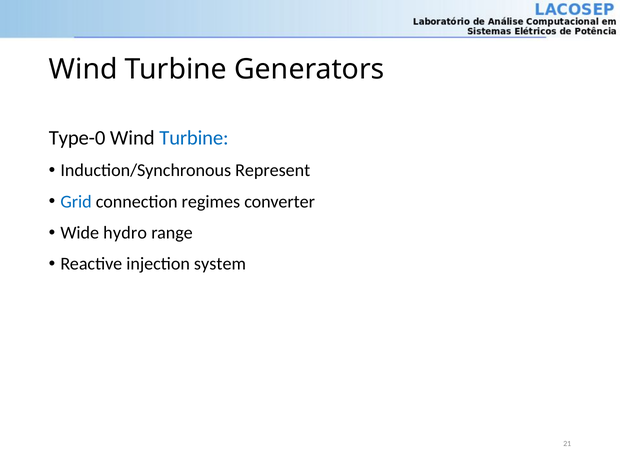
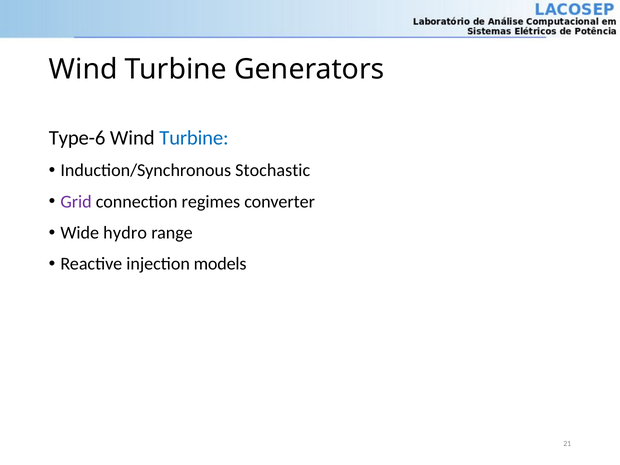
Type-0: Type-0 -> Type-6 (77, 138)
Represent: Represent -> Stochastic (273, 170)
Grid colour: blue -> purple (76, 202)
system: system -> models (220, 264)
